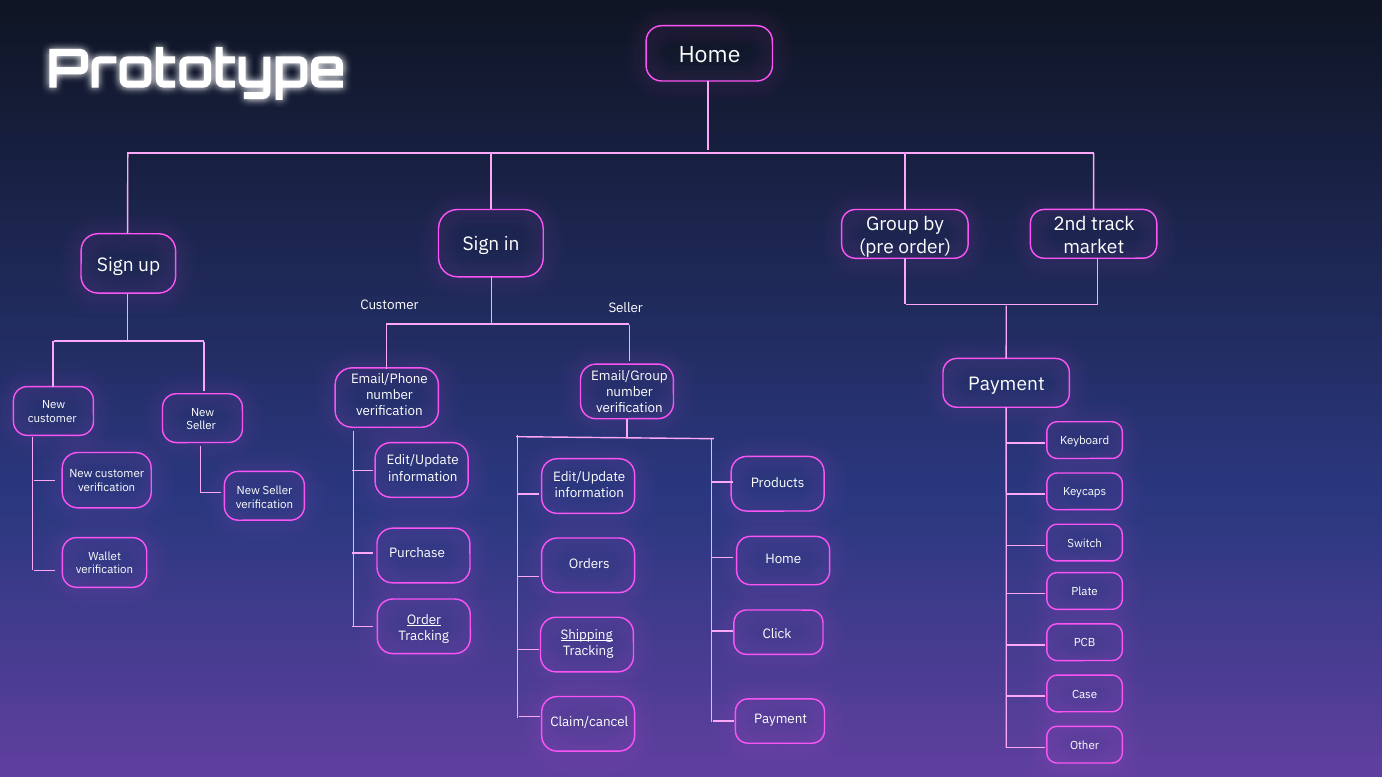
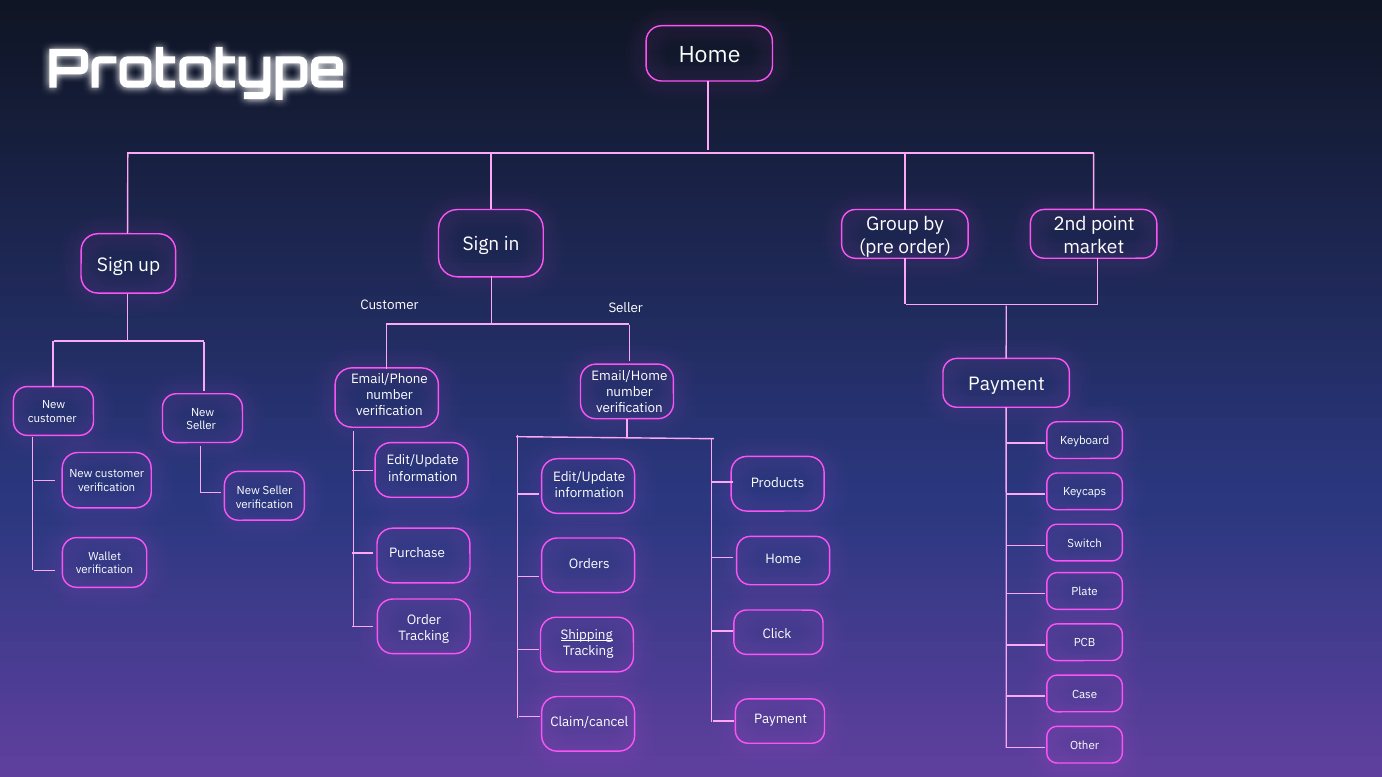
track: track -> point (1113, 224)
Email/Group: Email/Group -> Email/Home (629, 376)
Order underline: present -> none (424, 620)
